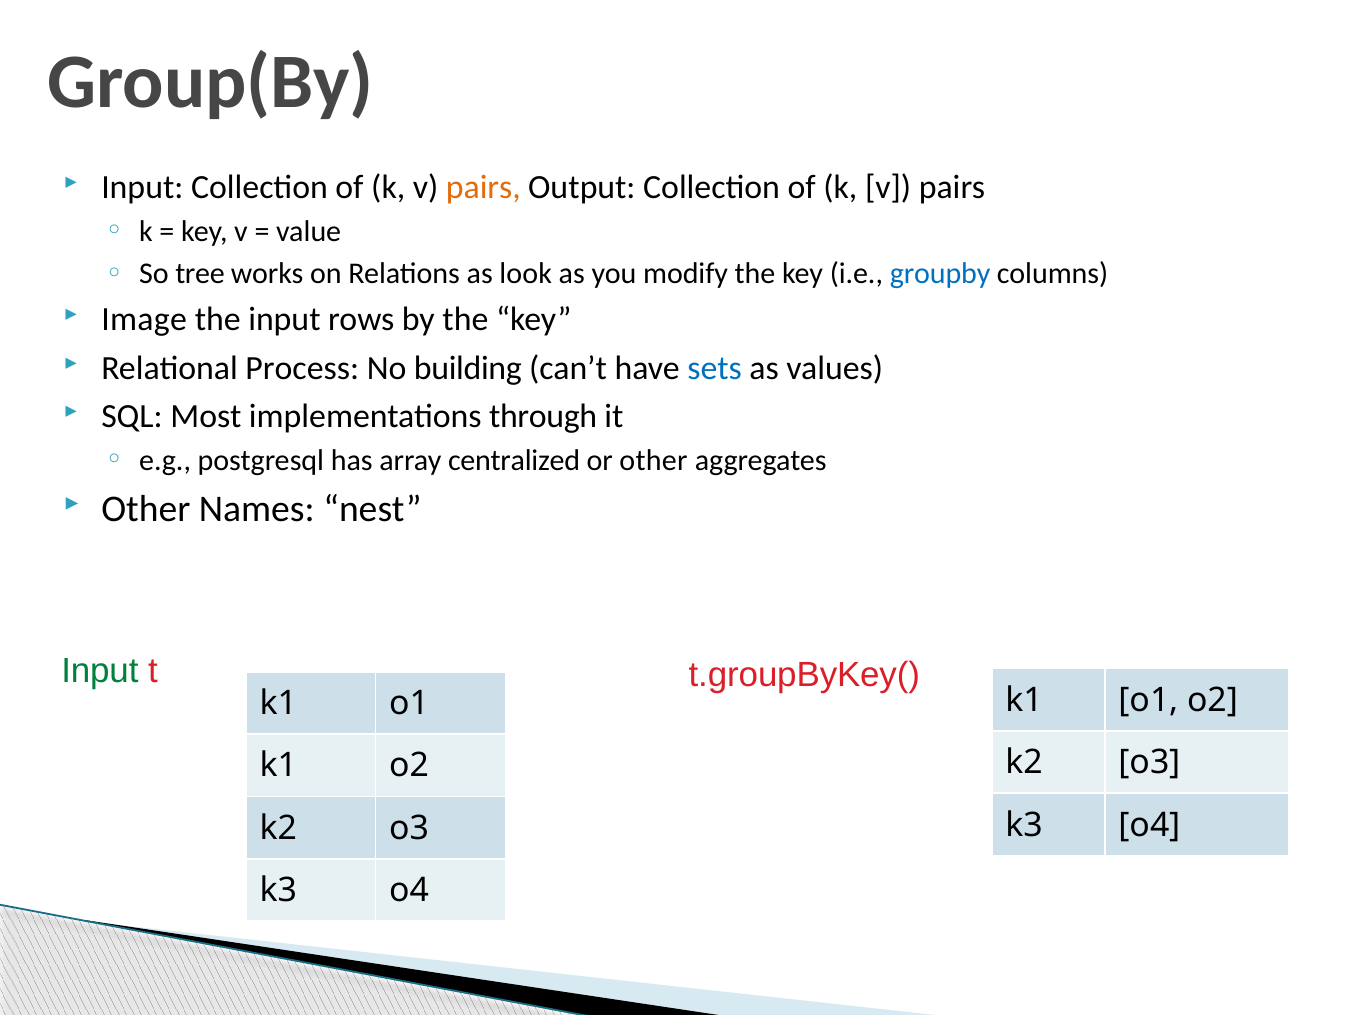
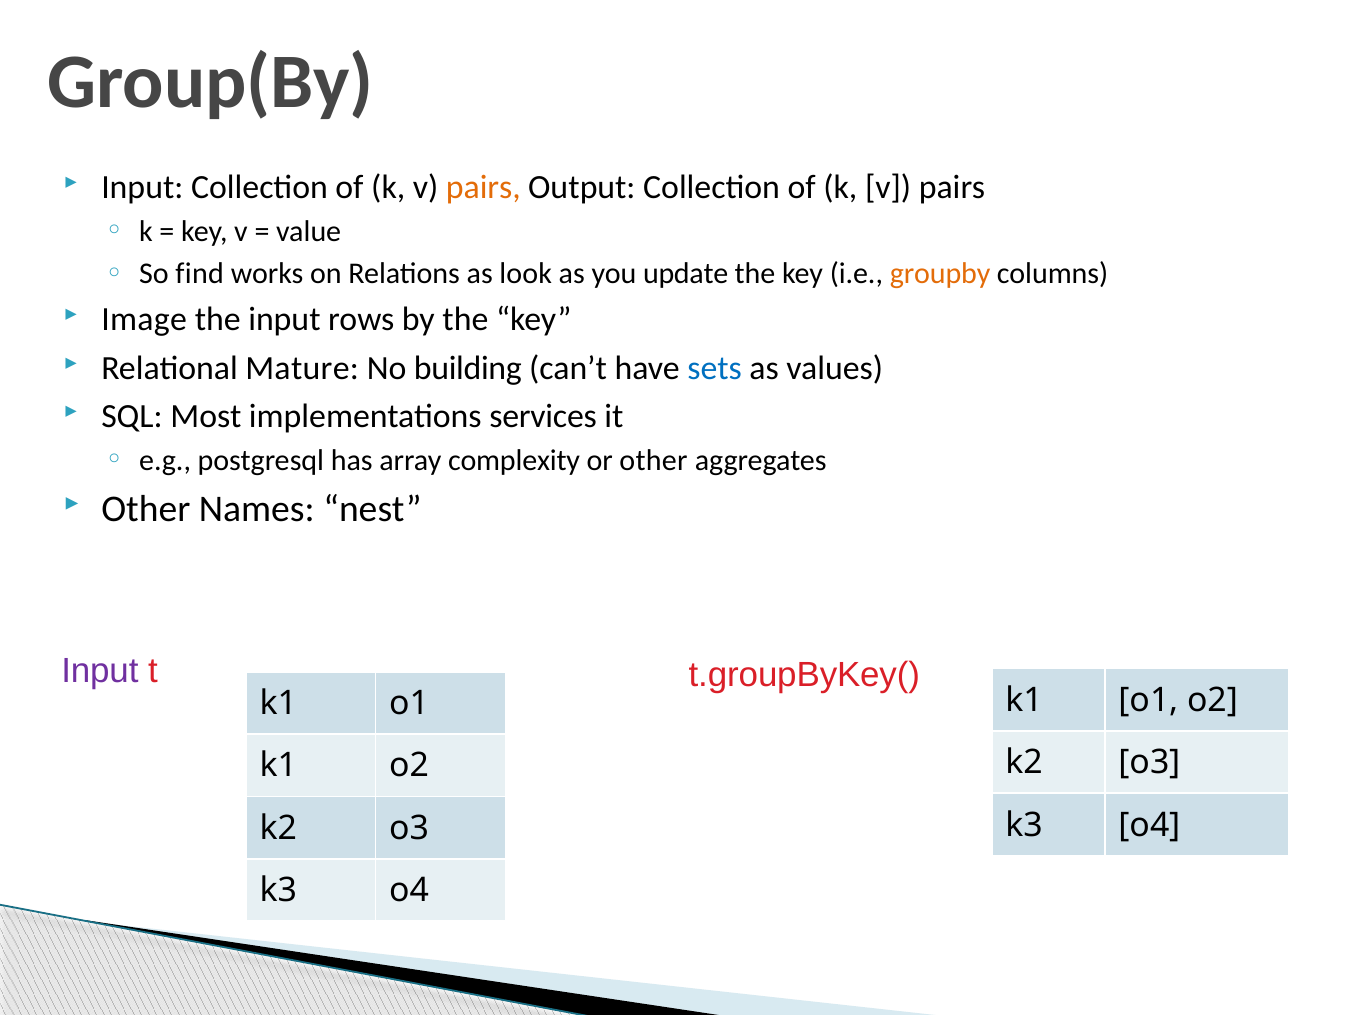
tree: tree -> find (200, 274)
modify: modify -> update (686, 274)
groupby colour: blue -> orange (940, 274)
Process: Process -> Mature (302, 368)
through: through -> services (543, 416)
centralized: centralized -> complexity (514, 460)
Input colour: green -> purple (100, 671)
